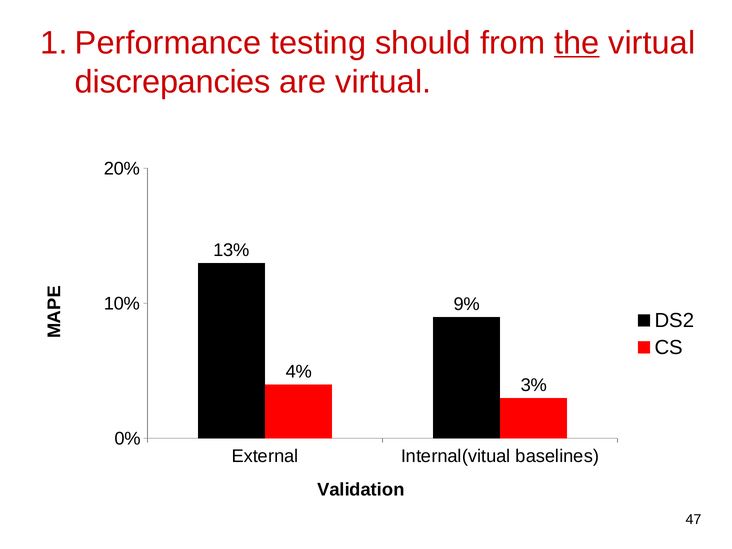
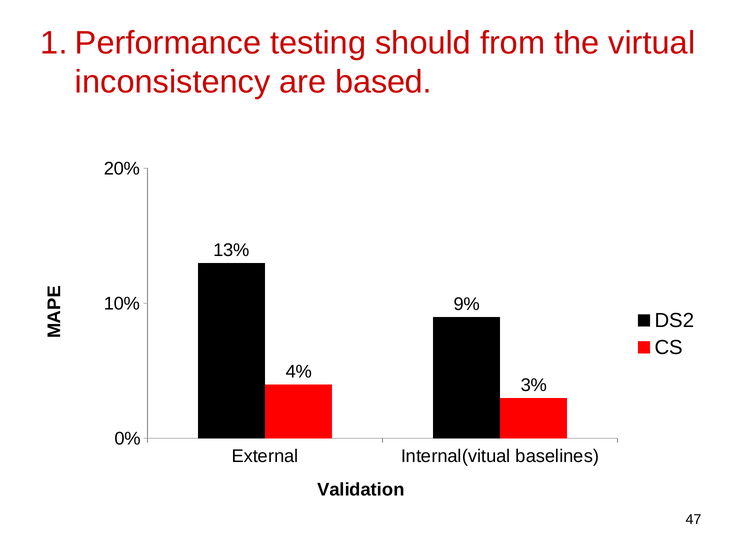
the underline: present -> none (577, 43)
discrepancies: discrepancies -> inconsistency (173, 82)
are virtual: virtual -> based (384, 82)
